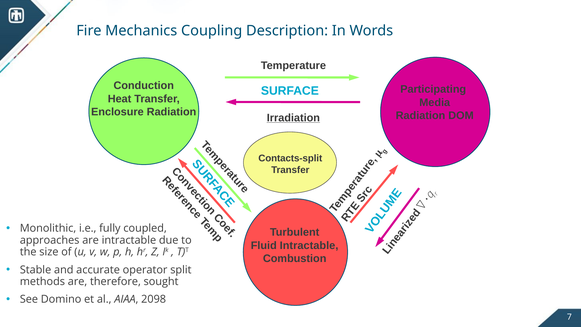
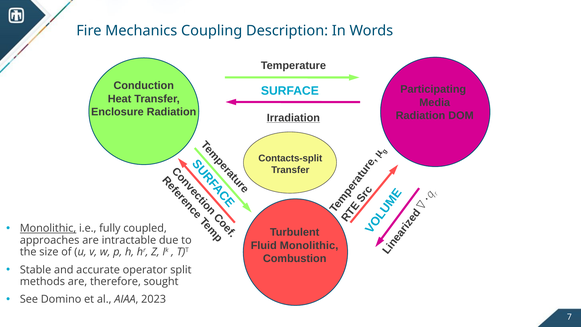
Monolithic underline: none -> present (48, 228)
Fluid Intractable: Intractable -> Monolithic (309, 245)
2098: 2098 -> 2023 (154, 299)
